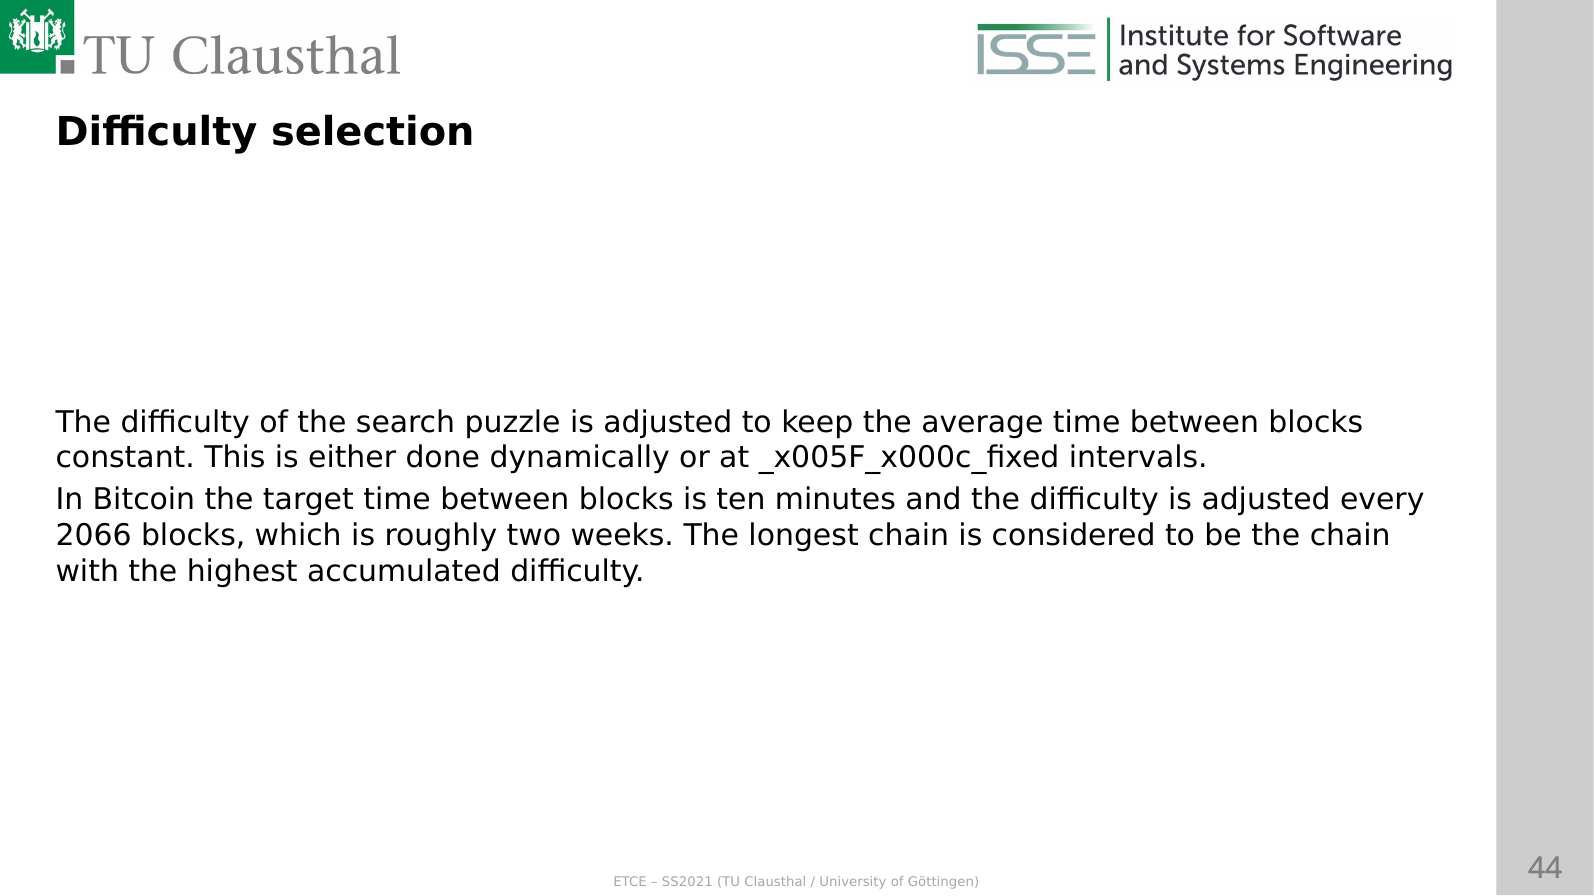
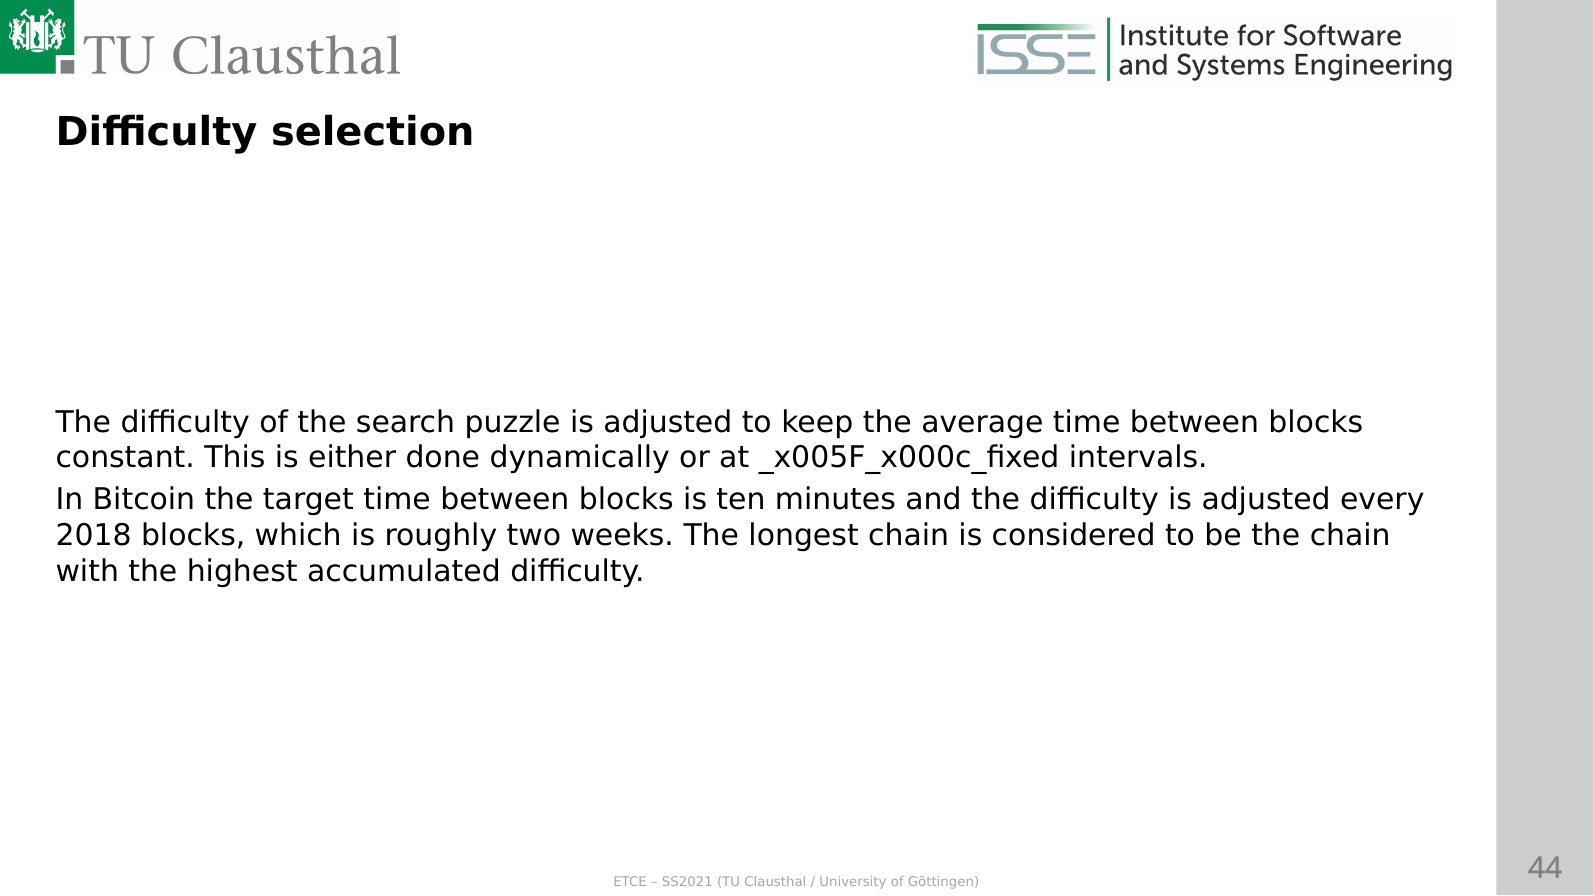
2066: 2066 -> 2018 (94, 536)
